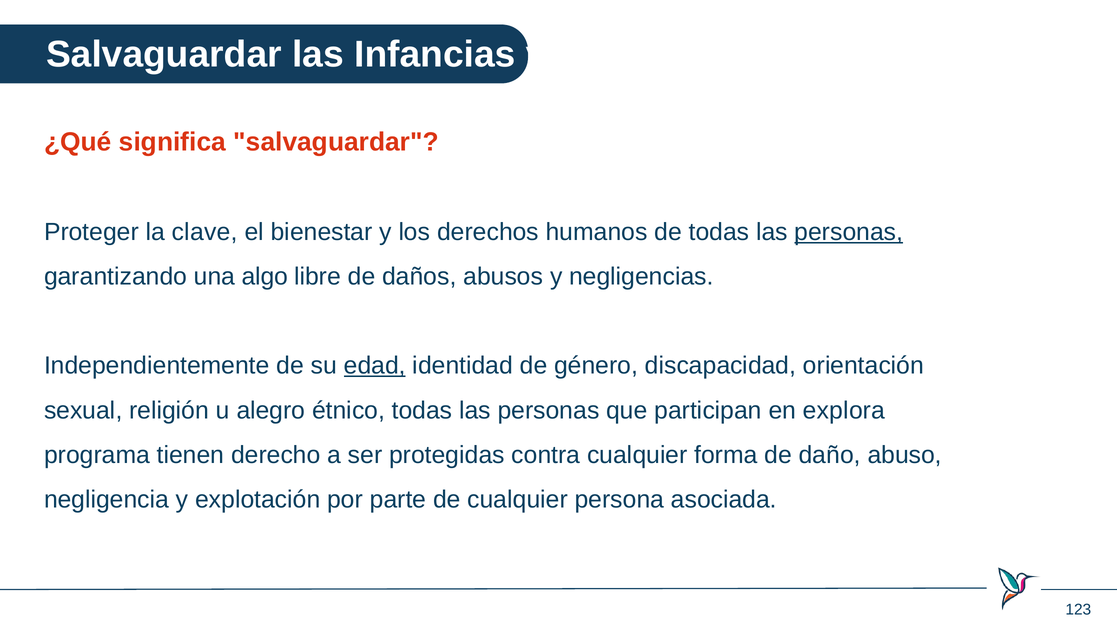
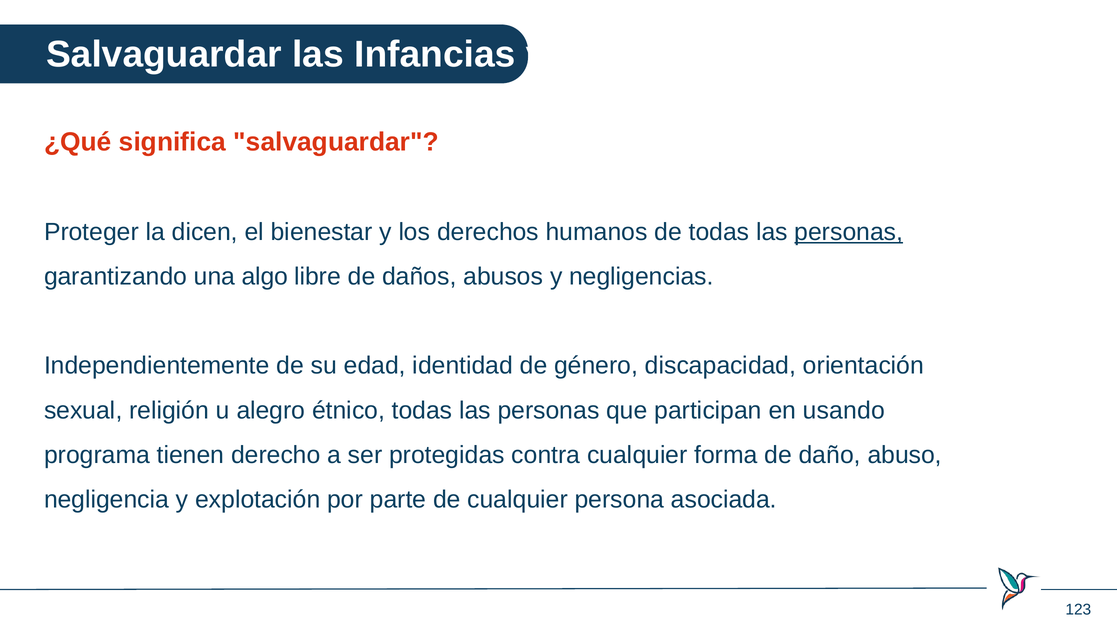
clave: clave -> dicen (205, 232)
edad underline: present -> none (375, 366)
explora: explora -> usando (844, 411)
